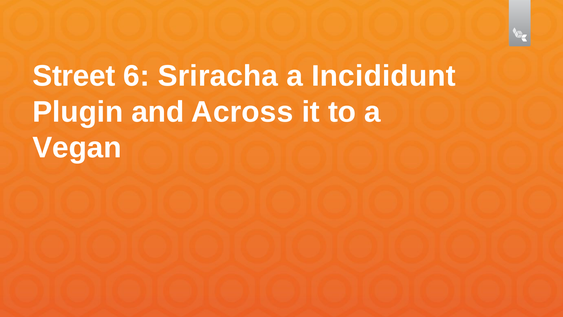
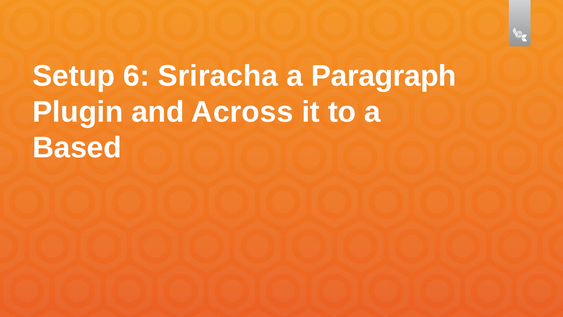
Street: Street -> Setup (74, 76)
Incididunt: Incididunt -> Paragraph (384, 76)
Vegan: Vegan -> Based (77, 147)
